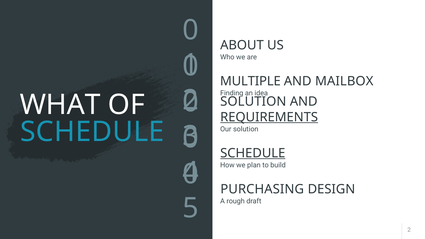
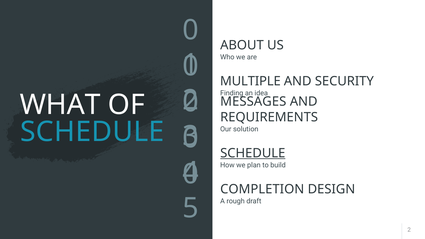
MAILBOX: MAILBOX -> SECURITY (344, 81)
SOLUTION: SOLUTION -> MESSAGES (253, 102)
REQUIREMENTS underline: present -> none (269, 117)
PURCHASING: PURCHASING -> COMPLETION (262, 189)
